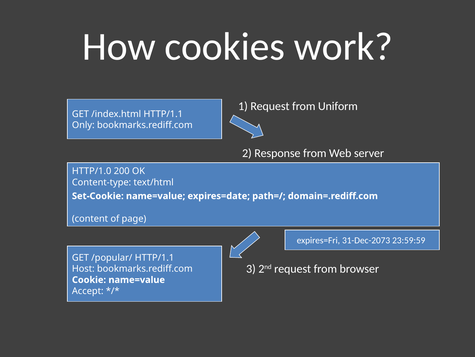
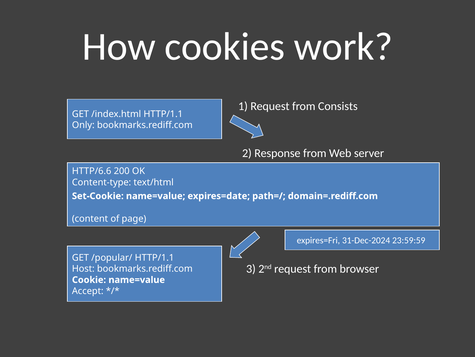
Uniform: Uniform -> Consists (338, 106)
HTTP/1.0: HTTP/1.0 -> HTTP/6.6 (92, 171)
31-Dec-2073: 31-Dec-2073 -> 31-Dec-2024 (366, 240)
